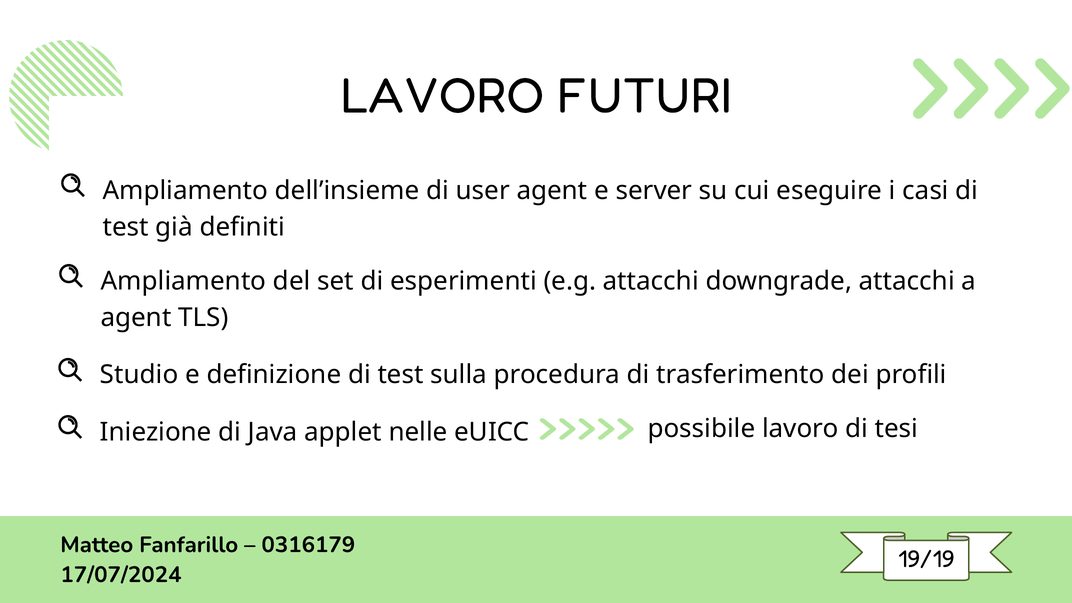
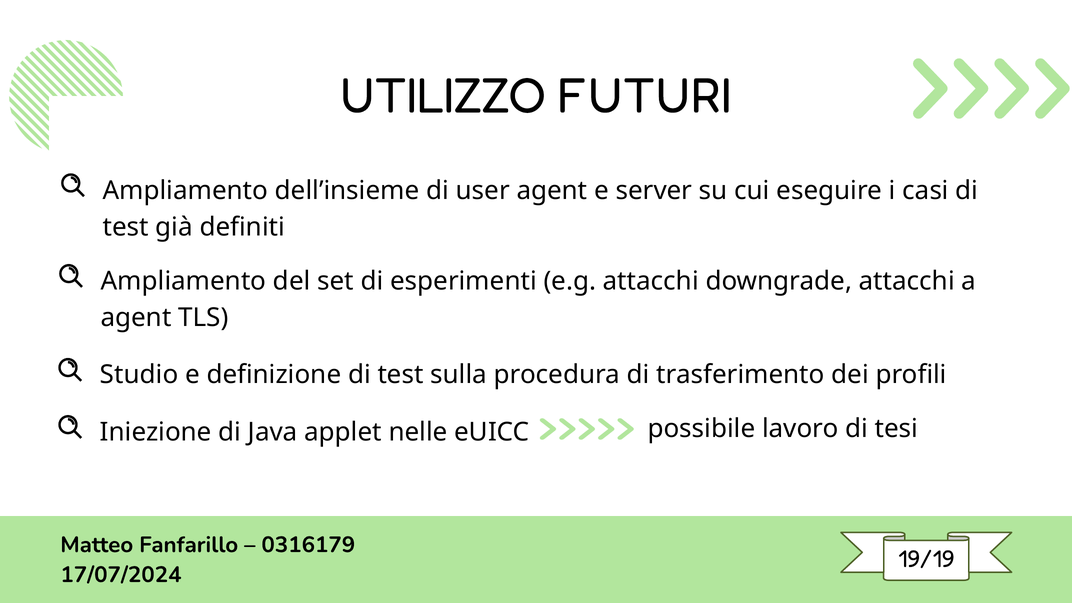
LAVORO: LAVORO -> UTILIZZO (442, 96)
